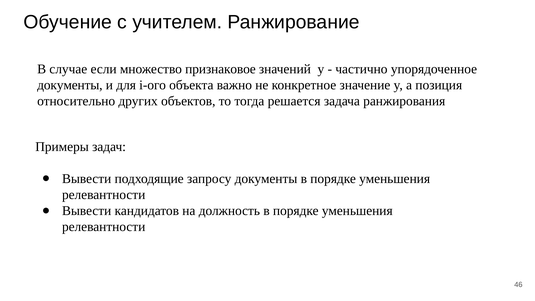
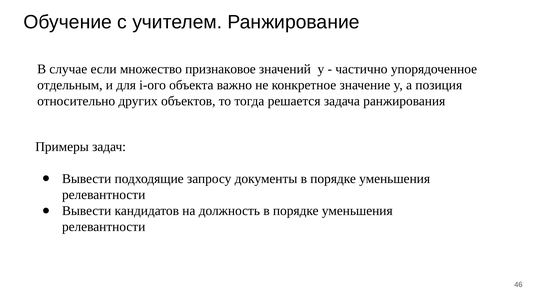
документы: документы -> отдельным (70, 85)
